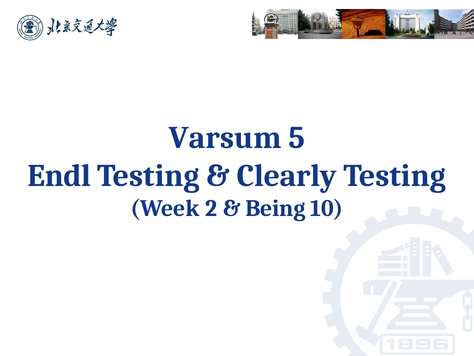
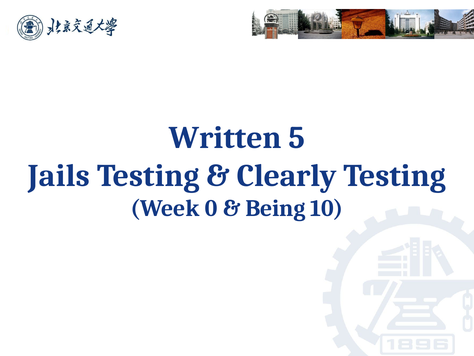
Varsum: Varsum -> Written (225, 137)
Endl: Endl -> Jails (59, 175)
2: 2 -> 0 (211, 208)
